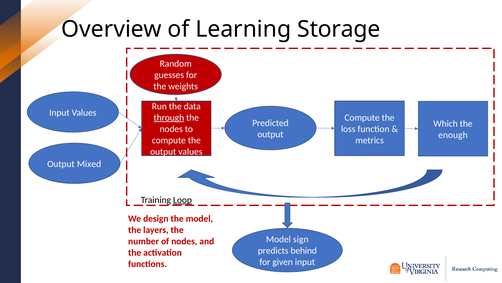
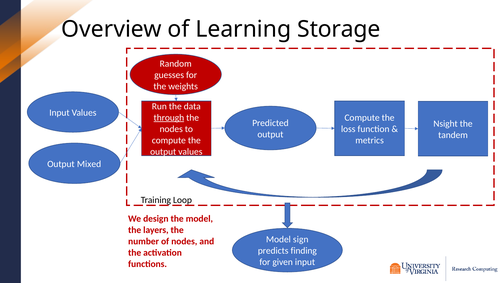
Which: Which -> Nsight (446, 123)
enough: enough -> tandem (453, 135)
Loop underline: present -> none (182, 200)
behind: behind -> finding (304, 250)
